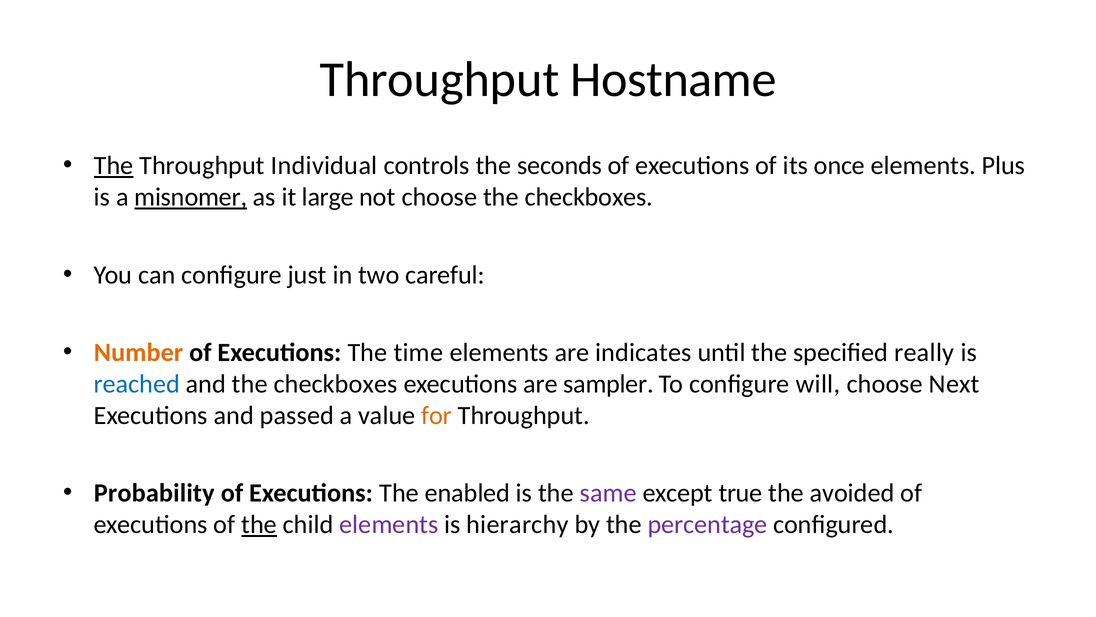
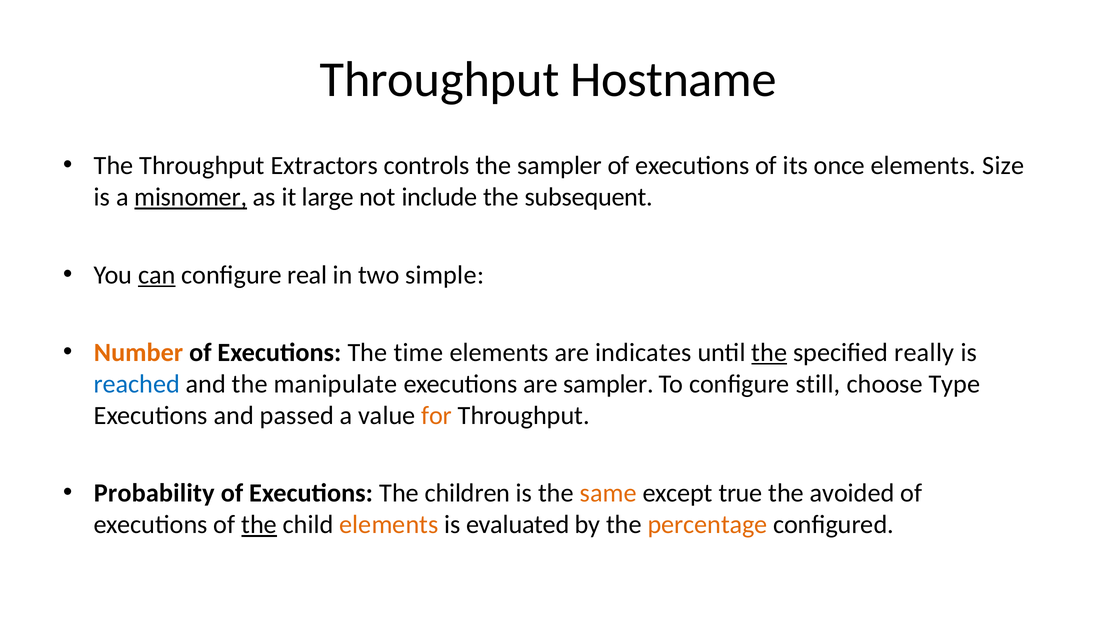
The underline: present -> none (114, 166)
Individual: Individual -> Extractors (324, 166)
the seconds: seconds -> sampler (560, 166)
Plus: Plus -> Size (1003, 166)
not choose: choose -> include (440, 197)
checkboxes: checkboxes -> subsequent (589, 197)
can underline: none -> present (157, 275)
just: just -> real (307, 275)
careful: careful -> simple (445, 275)
the underline: none -> present (769, 352)
and the checkboxes: checkboxes -> manipulate (335, 384)
will: will -> still (818, 384)
Next: Next -> Type (954, 384)
enabled: enabled -> children (468, 493)
same colour: purple -> orange (608, 493)
elements colour: purple -> orange (389, 524)
hierarchy: hierarchy -> evaluated (518, 524)
percentage colour: purple -> orange (708, 524)
